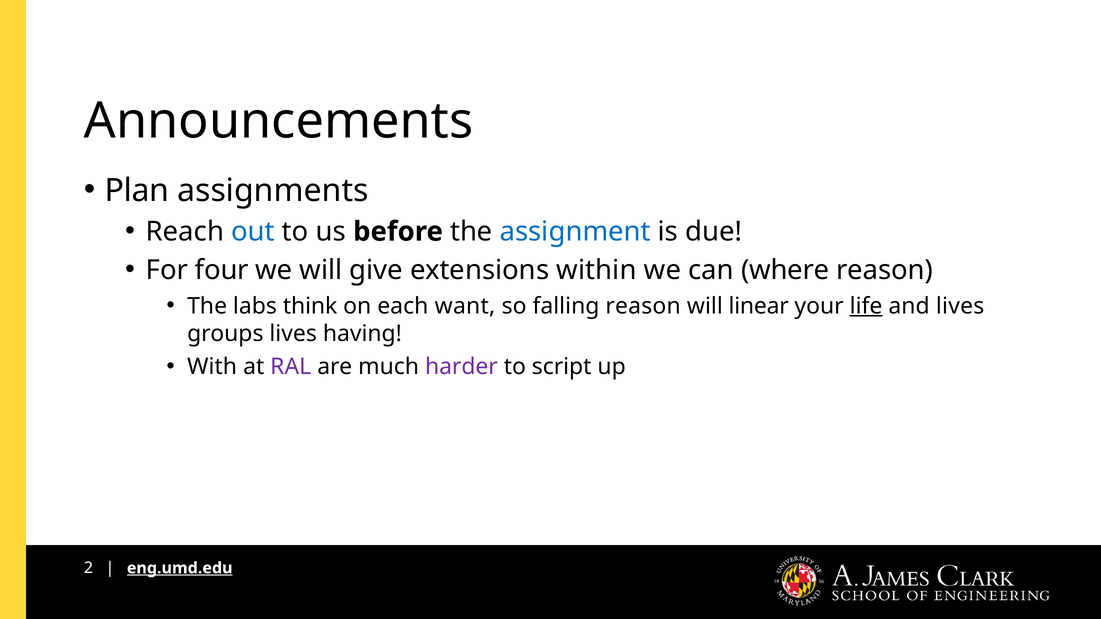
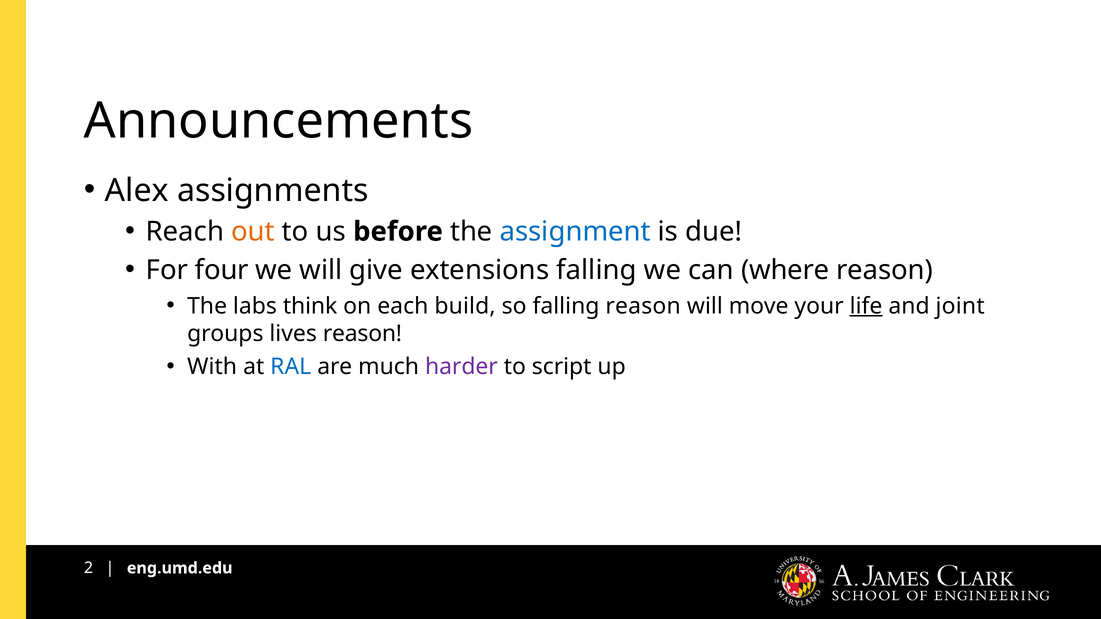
Plan: Plan -> Alex (137, 191)
out colour: blue -> orange (253, 232)
extensions within: within -> falling (597, 270)
want: want -> build (465, 306)
linear: linear -> move (759, 306)
and lives: lives -> joint (960, 306)
lives having: having -> reason (362, 334)
RAL colour: purple -> blue (291, 367)
eng.umd.edu underline: present -> none (180, 568)
